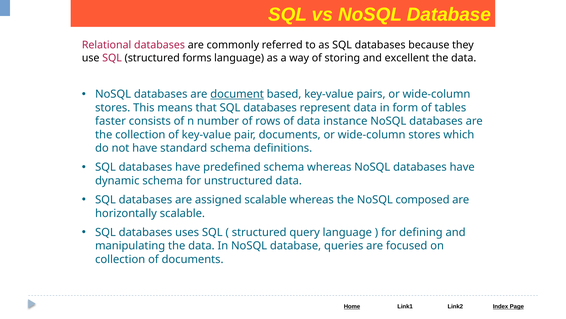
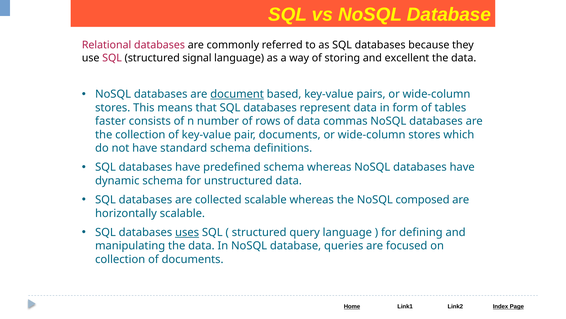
forms: forms -> signal (197, 58)
instance: instance -> commas (345, 121)
assigned: assigned -> collected (218, 199)
uses underline: none -> present (187, 232)
